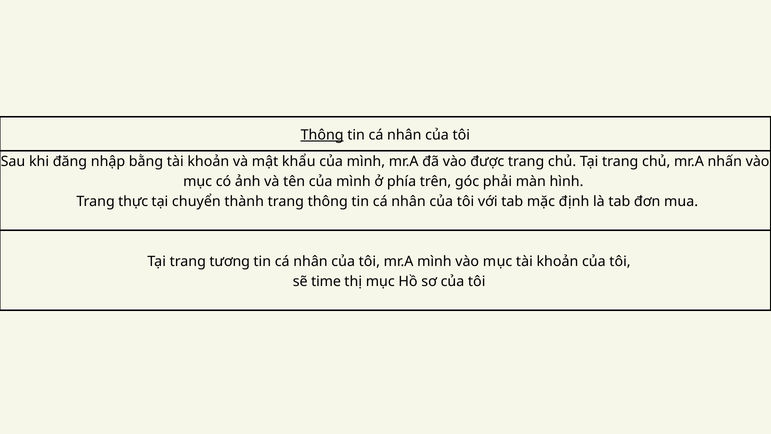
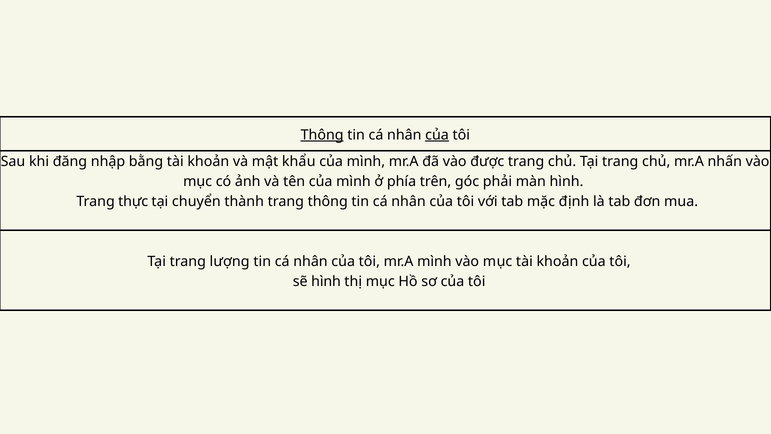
của underline: none -> present (437, 135)
tương: tương -> lượng (230, 261)
sẽ time: time -> hình (326, 281)
